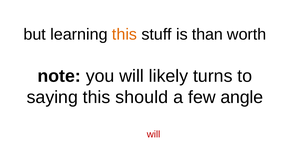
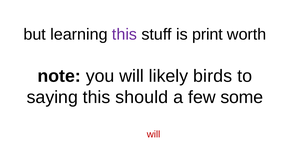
this colour: orange -> purple (125, 34)
than: than -> print (207, 34)
turns: turns -> birds (213, 76)
angle: angle -> some (242, 97)
